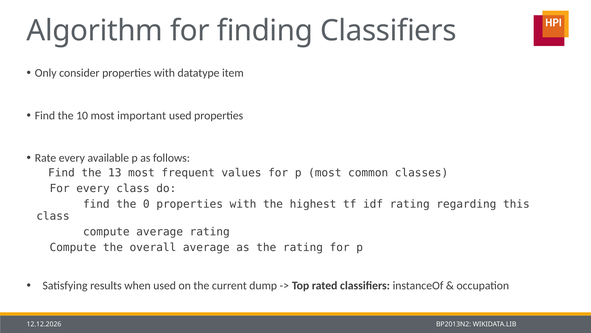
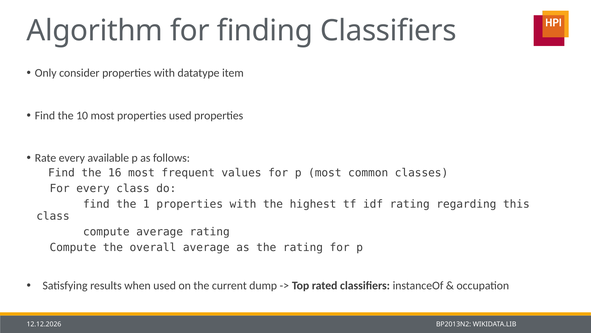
most important: important -> properties (142, 115)
13: 13 -> 16 (115, 173)
0: 0 -> 1 (146, 204)
